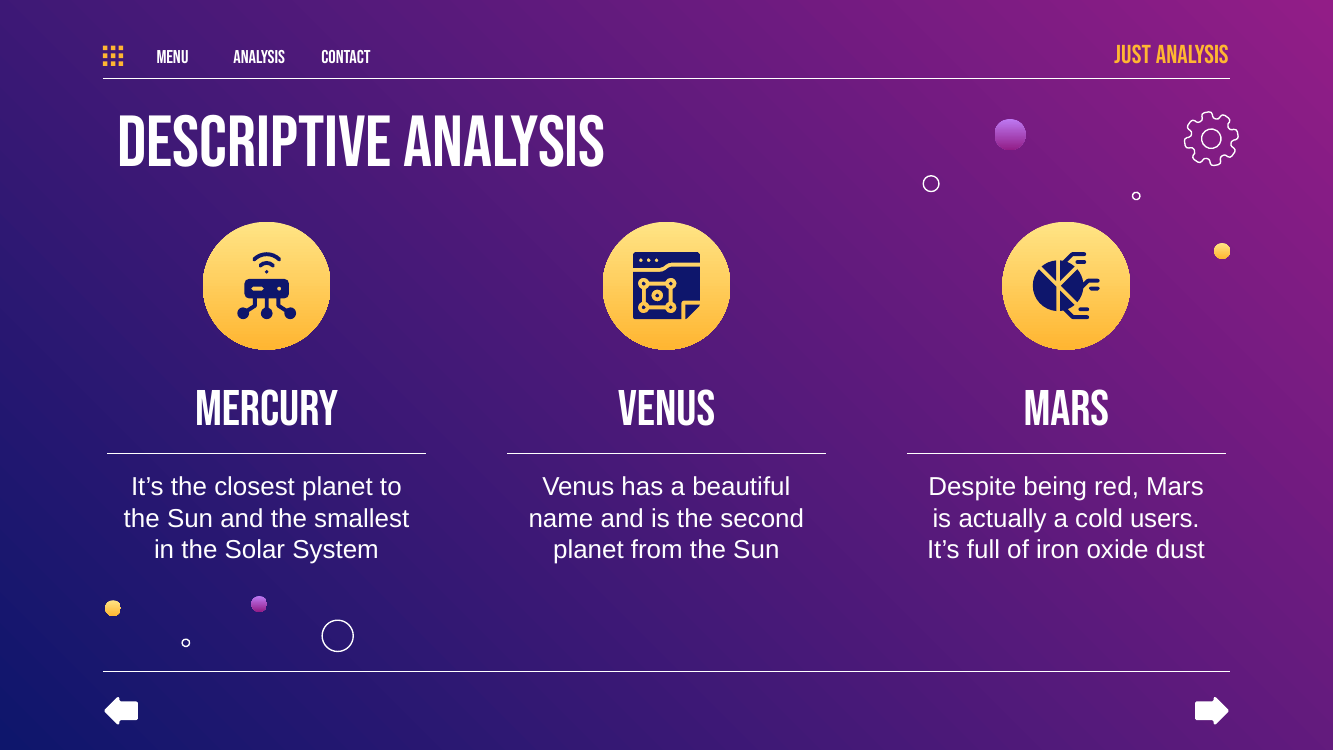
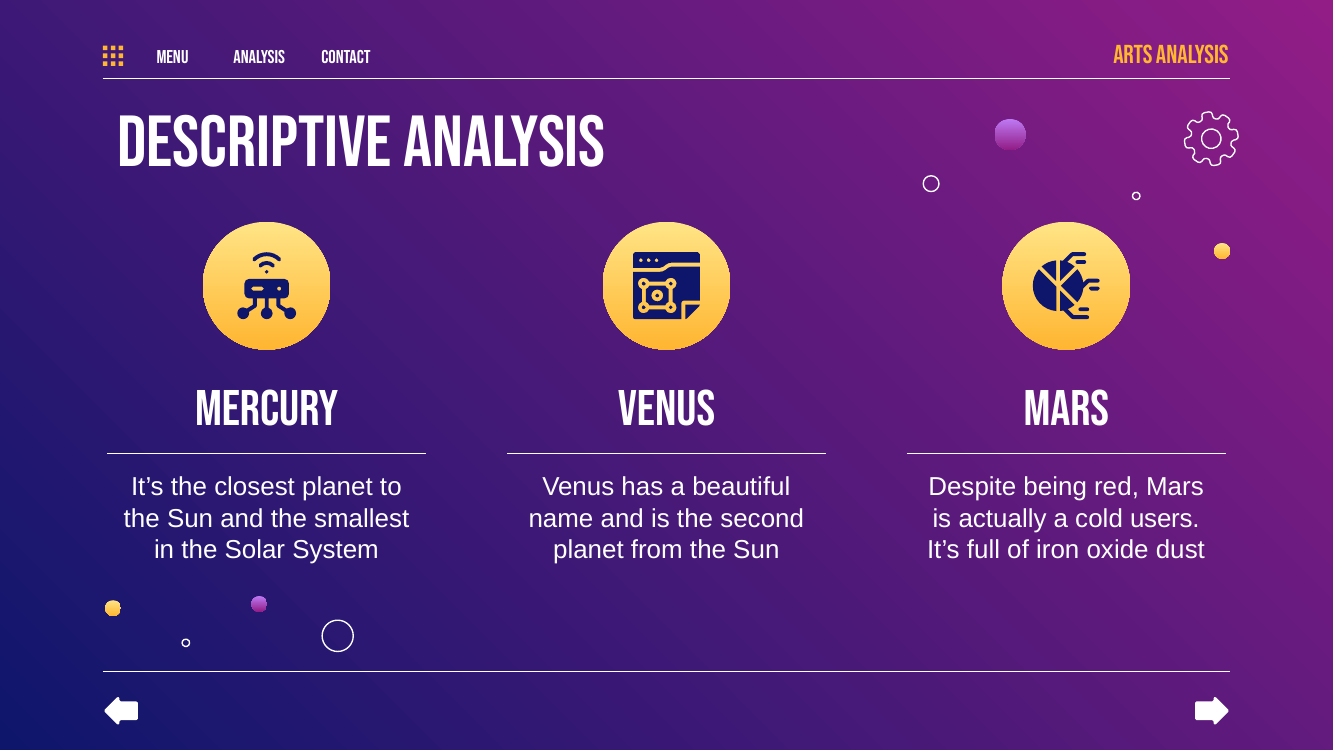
Just: Just -> Arts (1133, 55)
